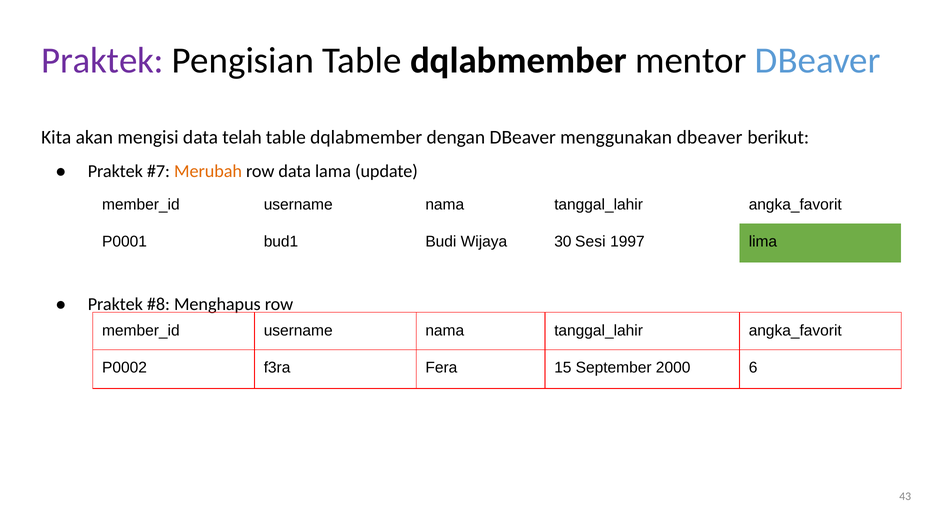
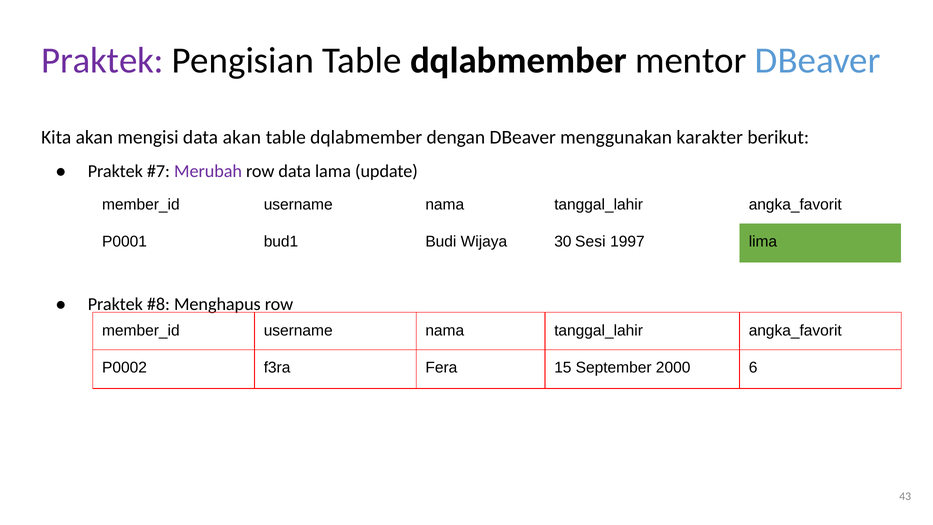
data telah: telah -> akan (242, 137)
menggunakan dbeaver: dbeaver -> karakter (710, 137)
Merubah colour: orange -> purple (208, 171)
